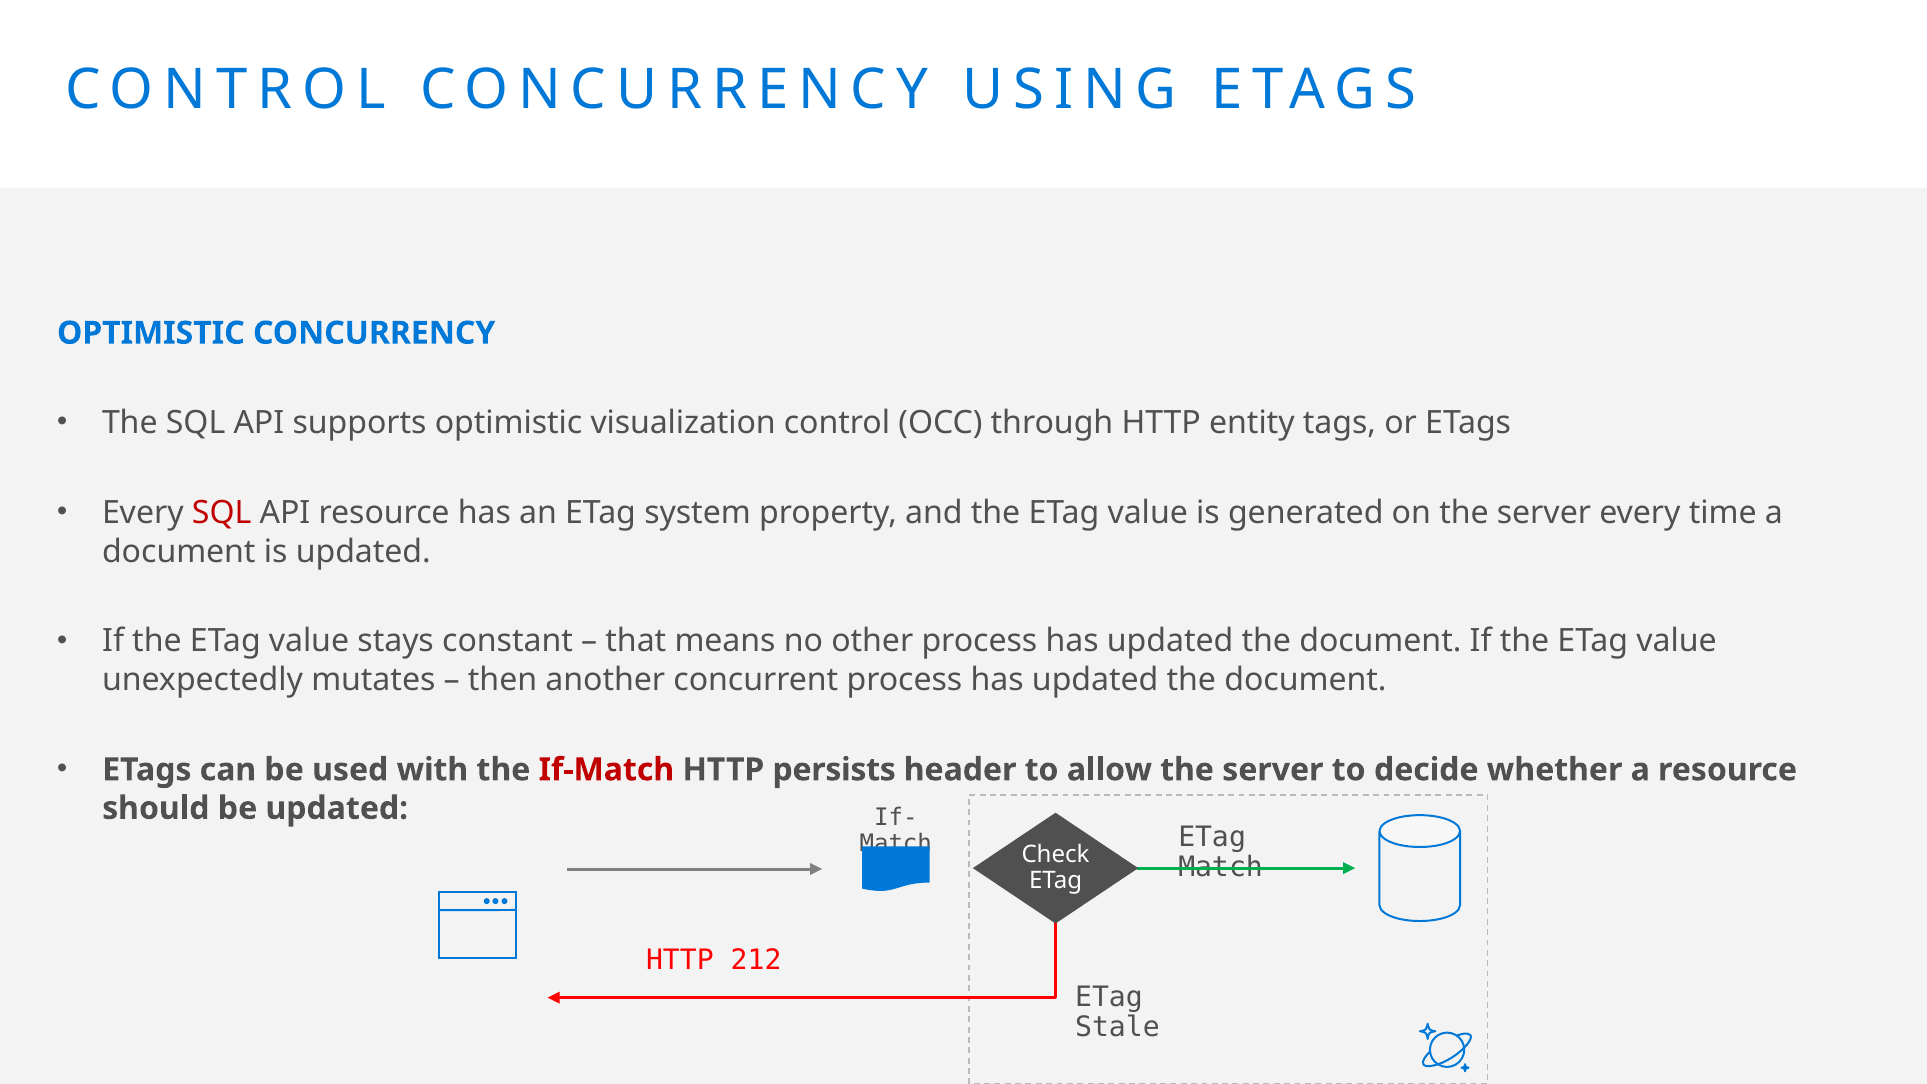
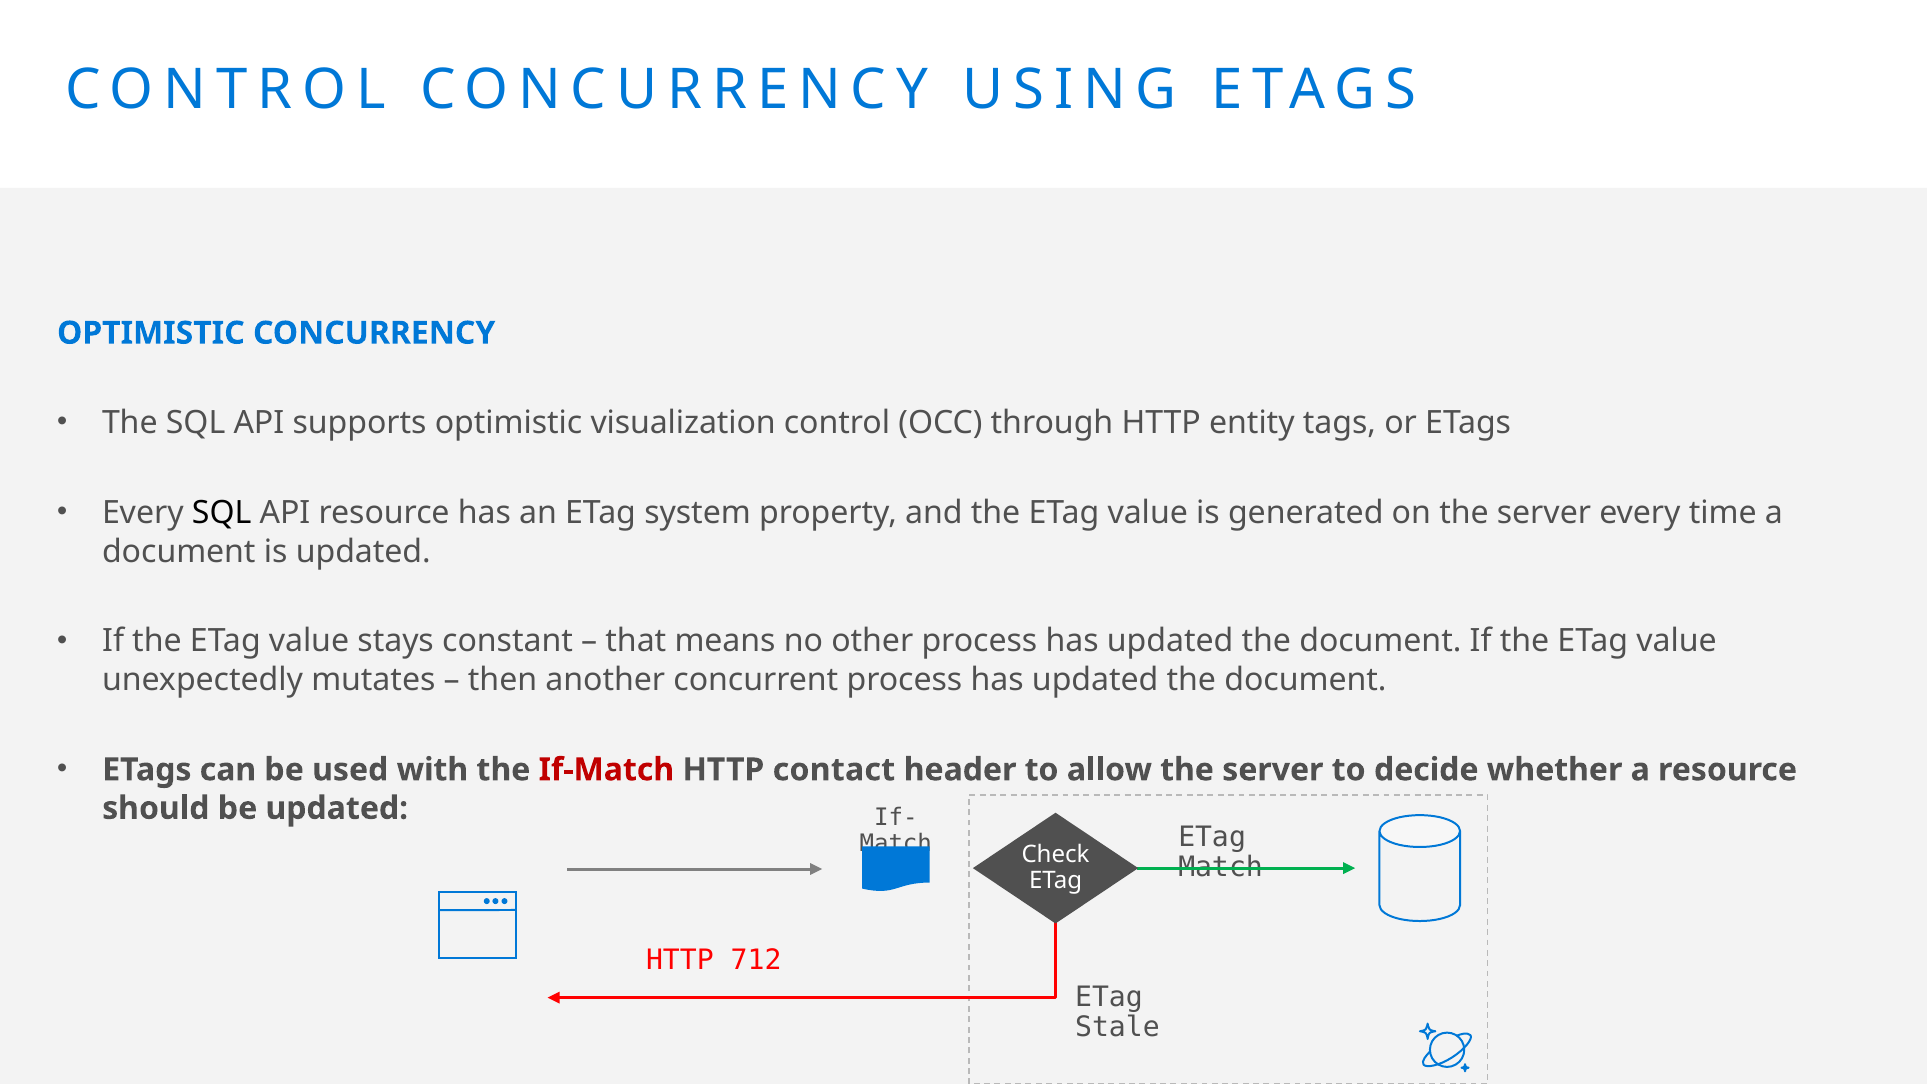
SQL colour: red -> black (222, 513)
persists: persists -> contact (834, 770)
212: 212 -> 712 (756, 960)
